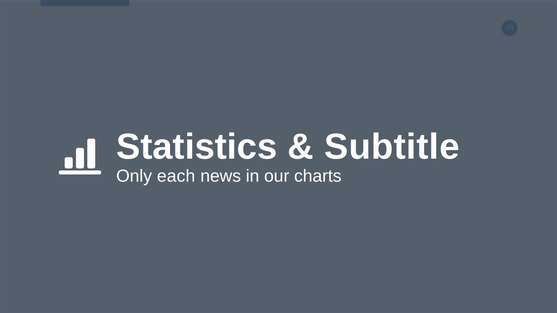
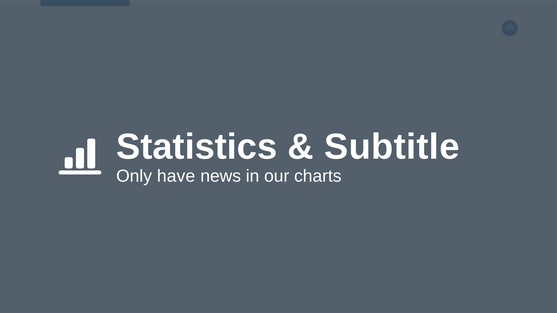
each: each -> have (176, 176)
